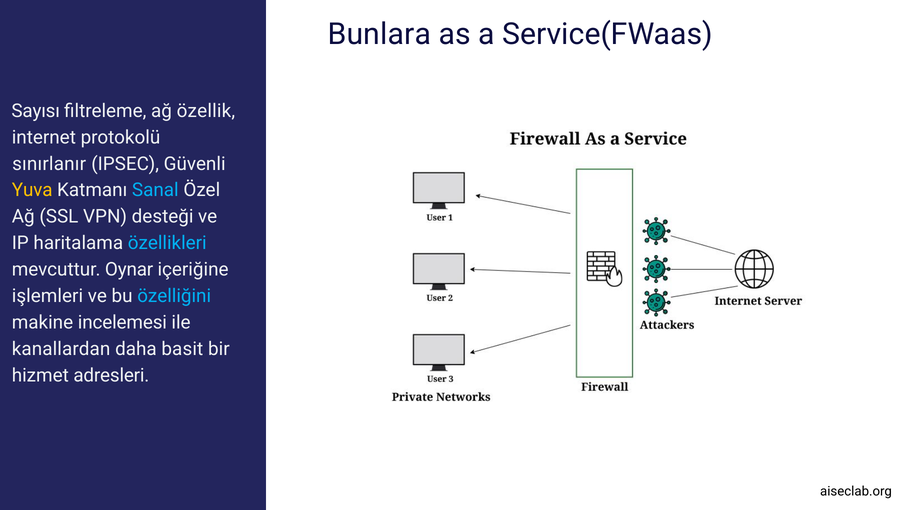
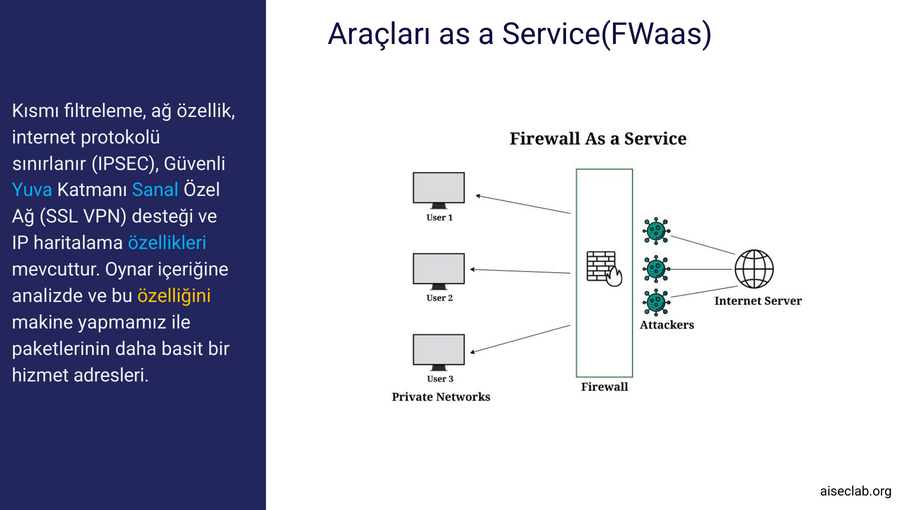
Bunlara: Bunlara -> Araçları (380, 34)
Sayısı: Sayısı -> Kısmı (36, 111)
Yuva colour: yellow -> light blue (32, 190)
işlemleri: işlemleri -> analizde (47, 296)
özelliğini colour: light blue -> yellow (174, 296)
incelemesi: incelemesi -> yapmamız (122, 323)
kanallardan: kanallardan -> paketlerinin (61, 349)
